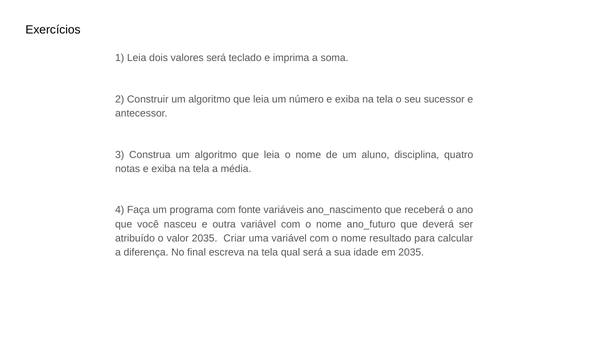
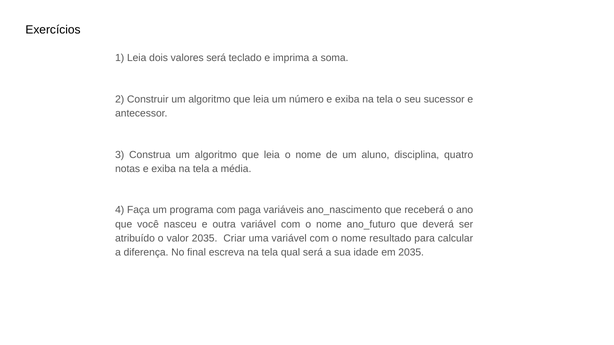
fonte: fonte -> paga (250, 210)
